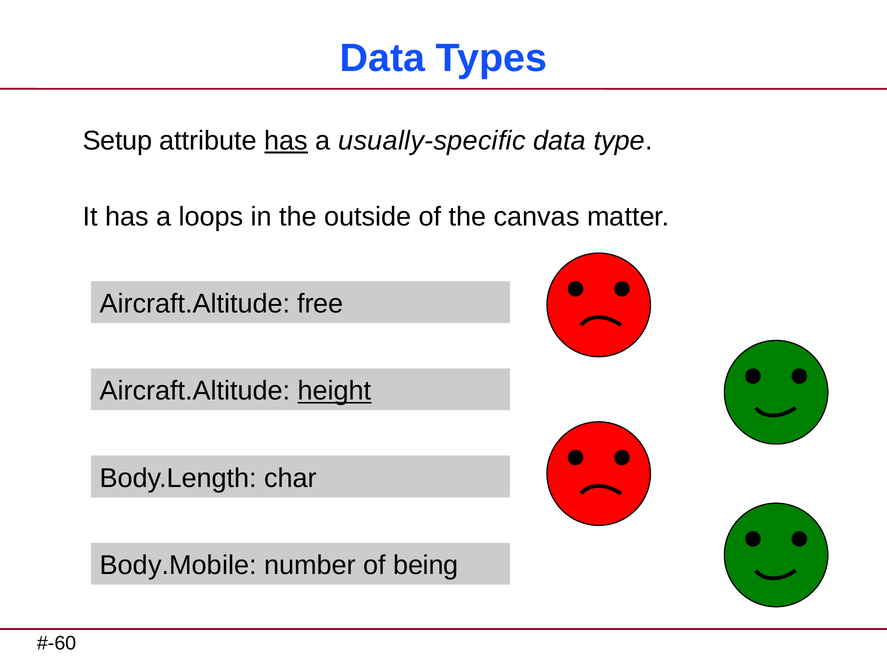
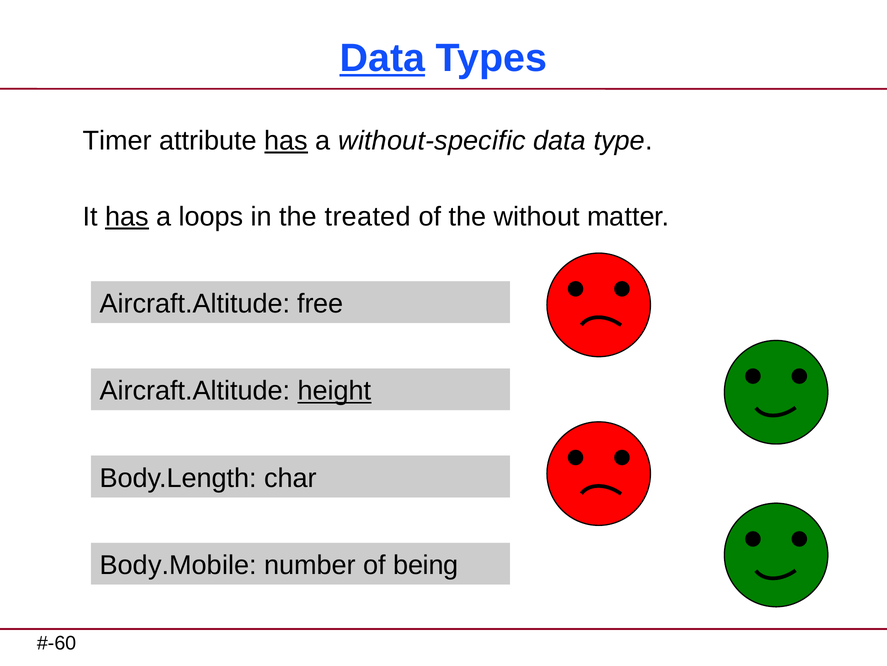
Data underline: none -> present (382, 58)
Setup: Setup -> Timer (117, 141)
usually-specific: usually-specific -> without-specific (432, 141)
has underline: none -> present (127, 217)
outside: outside -> treated (368, 217)
canvas: canvas -> without (537, 217)
